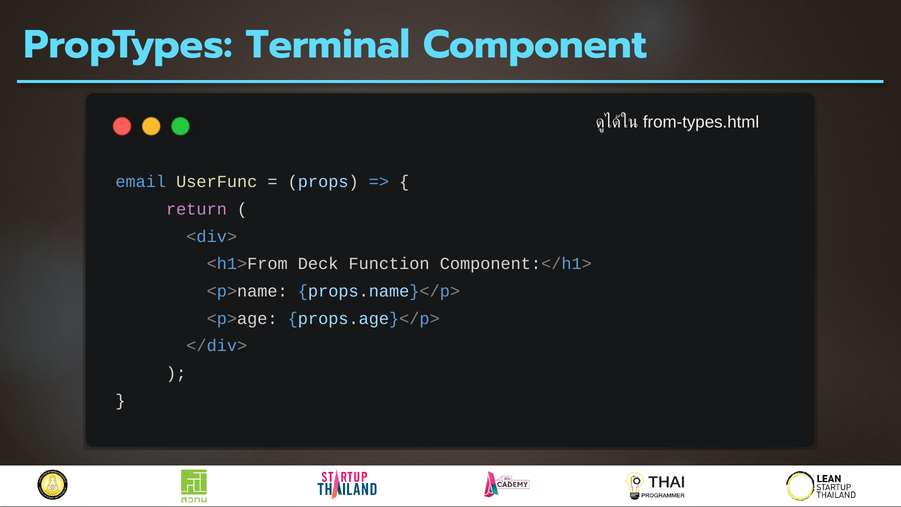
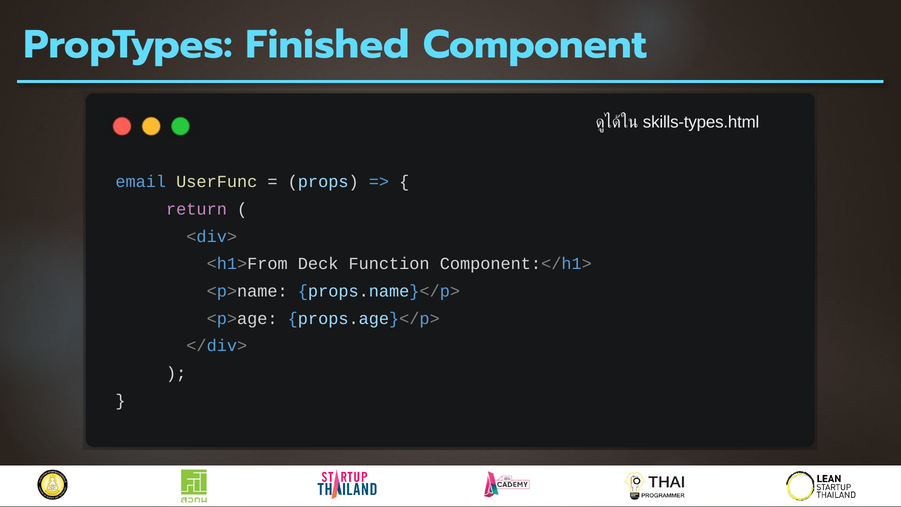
Terminal: Terminal -> Finished (328, 45)
from-types.html: from-types.html -> skills-types.html (701, 122)
